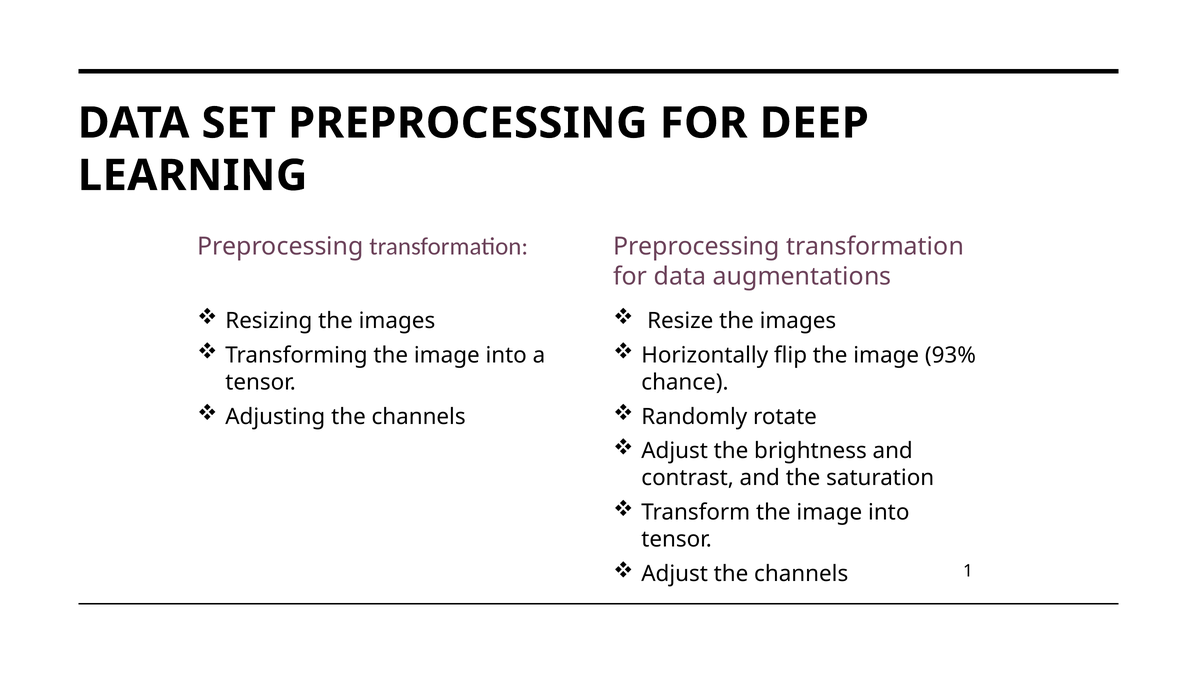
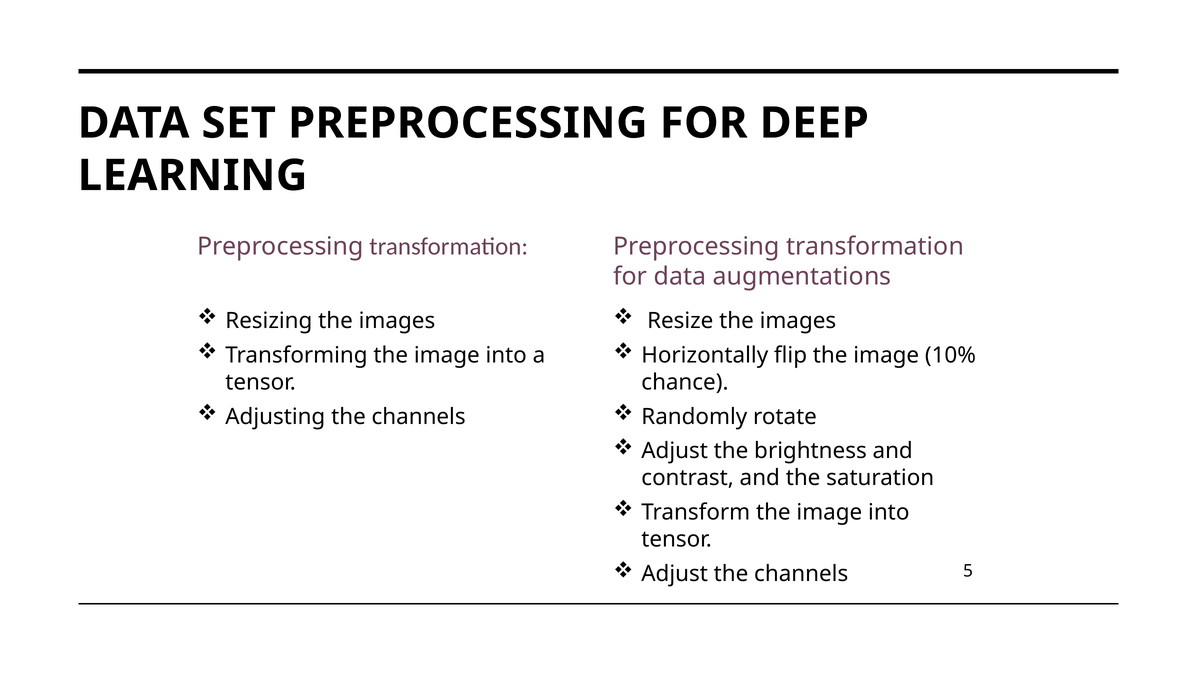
93%: 93% -> 10% (950, 355)
1: 1 -> 5 (968, 570)
